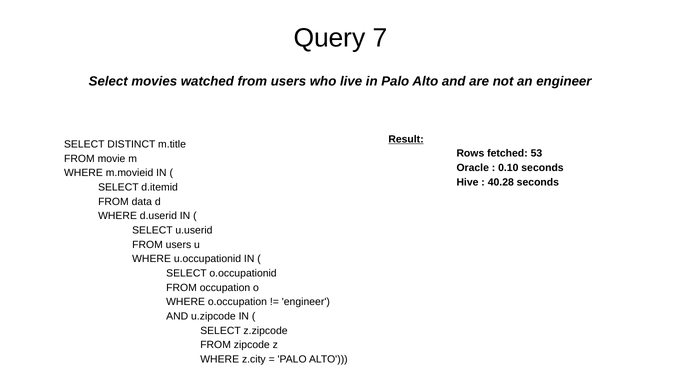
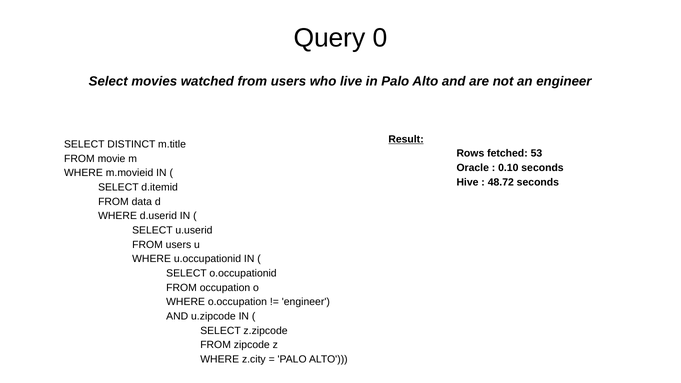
7: 7 -> 0 (380, 38)
40.28: 40.28 -> 48.72 (501, 182)
